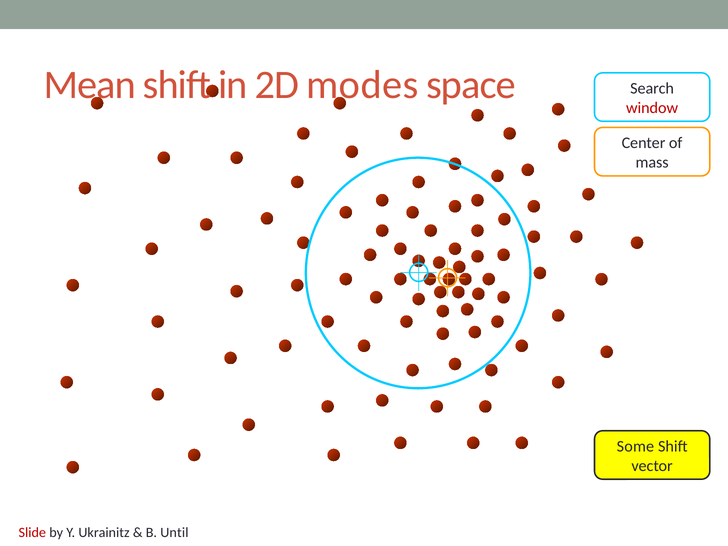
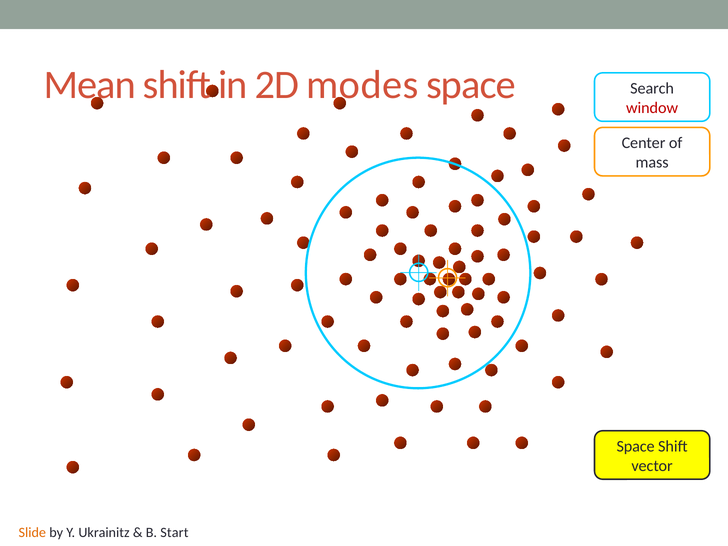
Some: Some -> Space (636, 446)
Slide colour: red -> orange (32, 533)
Until: Until -> Start (174, 533)
